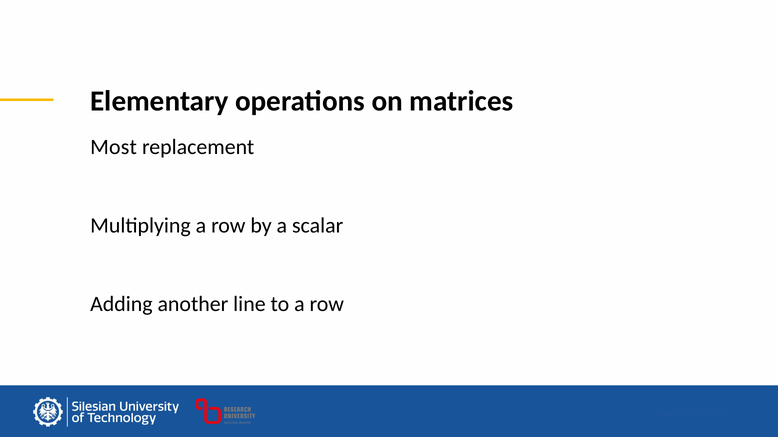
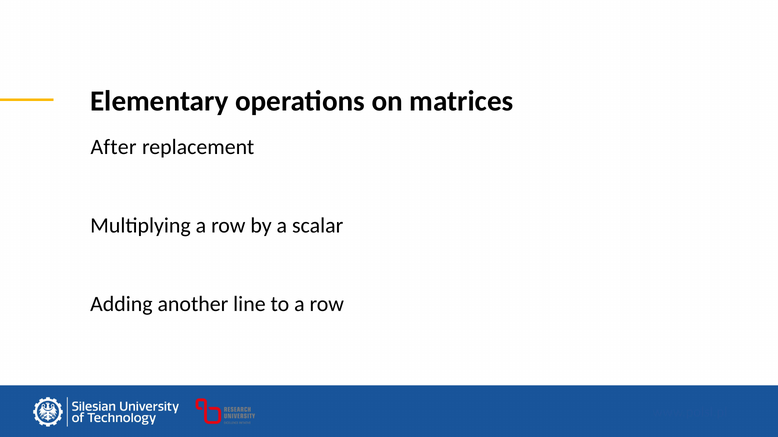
Most: Most -> After (114, 147)
